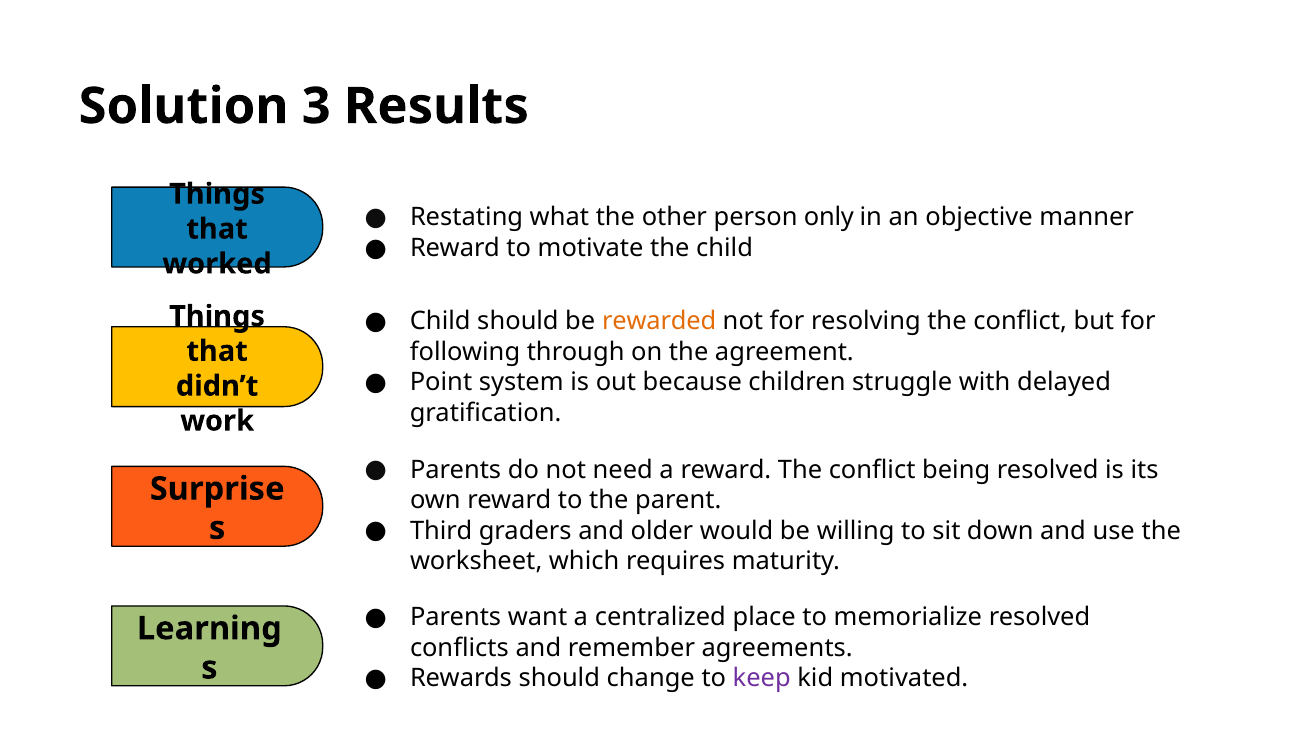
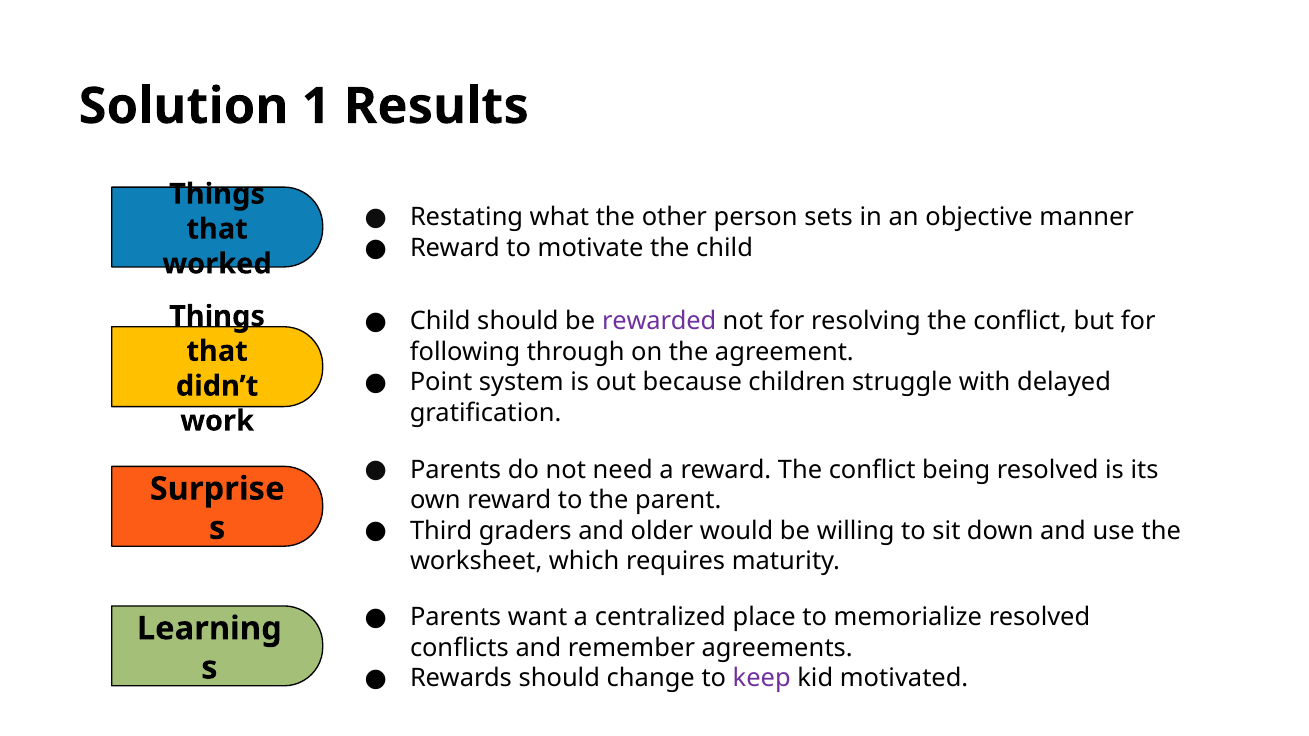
3: 3 -> 1 (316, 106)
only: only -> sets (829, 218)
rewarded colour: orange -> purple (659, 321)
